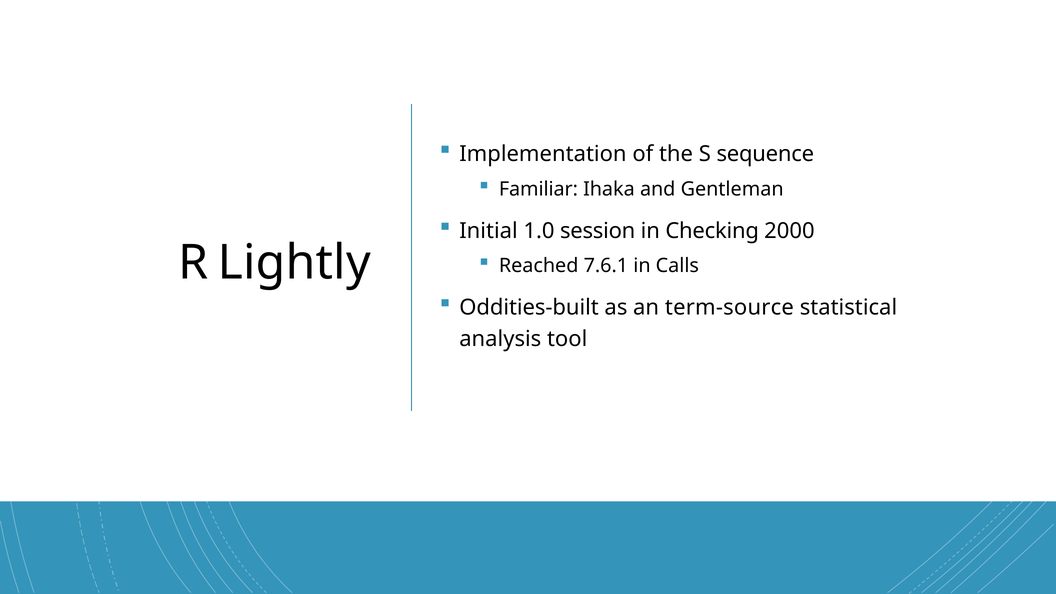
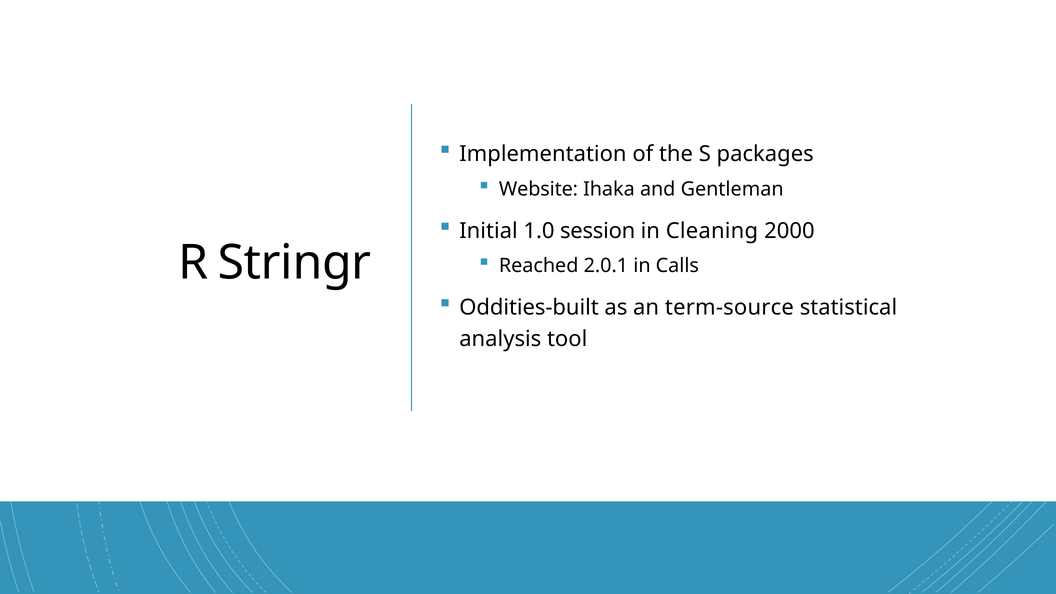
sequence: sequence -> packages (765, 154)
Familiar: Familiar -> Website (538, 189)
Checking: Checking -> Cleaning (712, 231)
Lightly: Lightly -> Stringr (295, 263)
7.6.1: 7.6.1 -> 2.0.1 (606, 266)
